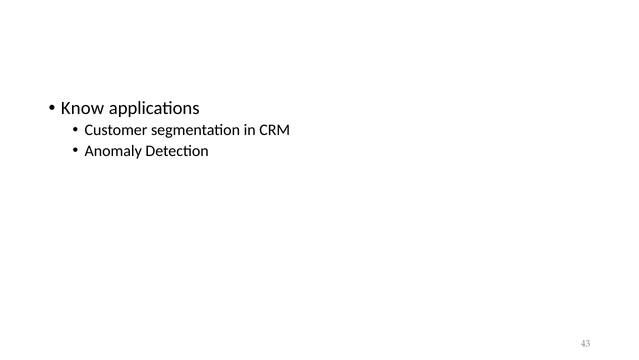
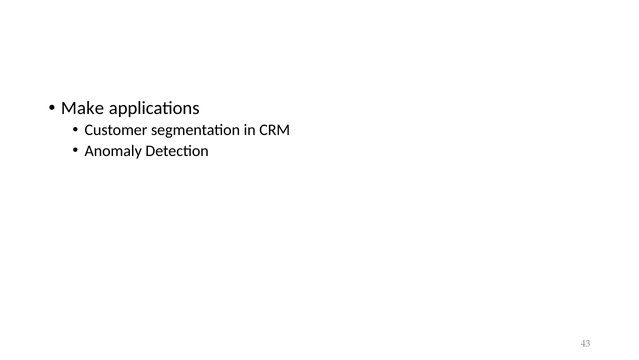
Know: Know -> Make (83, 108)
